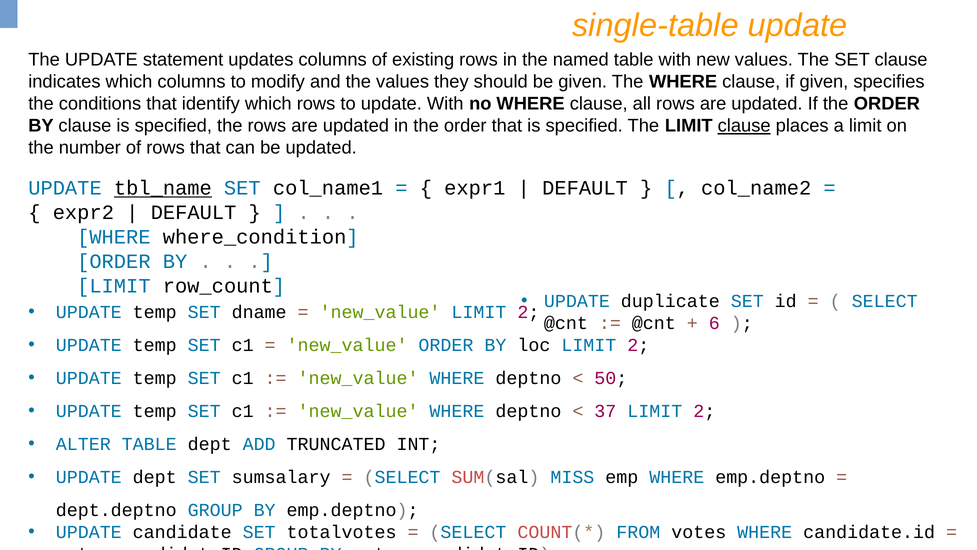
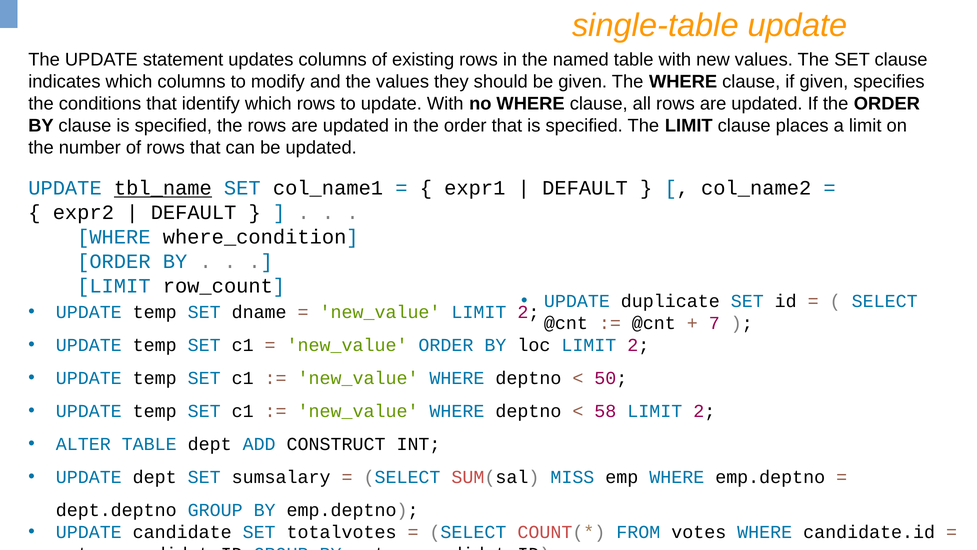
clause underline: present -> none (744, 126)
6: 6 -> 7 (714, 323)
37: 37 -> 58 (605, 411)
TRUNCATED: TRUNCATED -> CONSTRUCT (336, 444)
